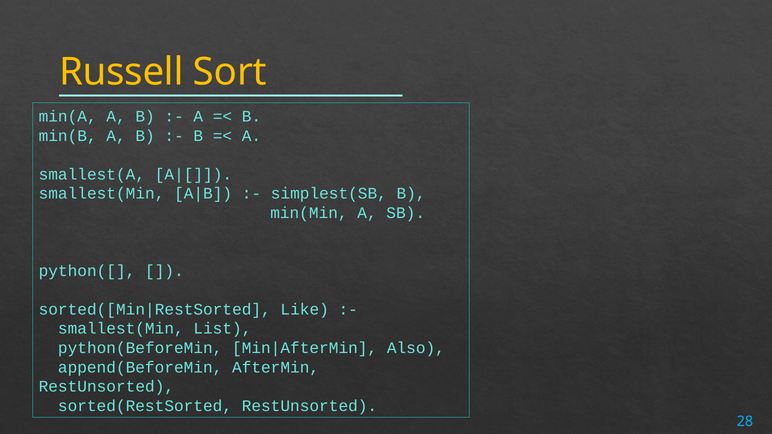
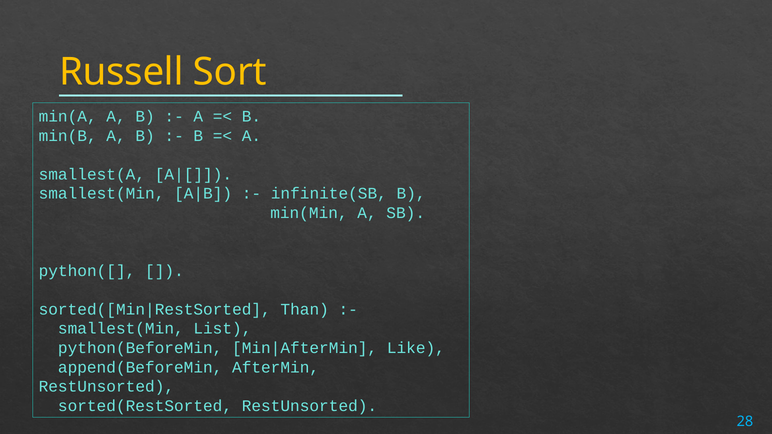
simplest(SB: simplest(SB -> infinite(SB (329, 194)
Like: Like -> Than (305, 310)
Also: Also -> Like (416, 348)
